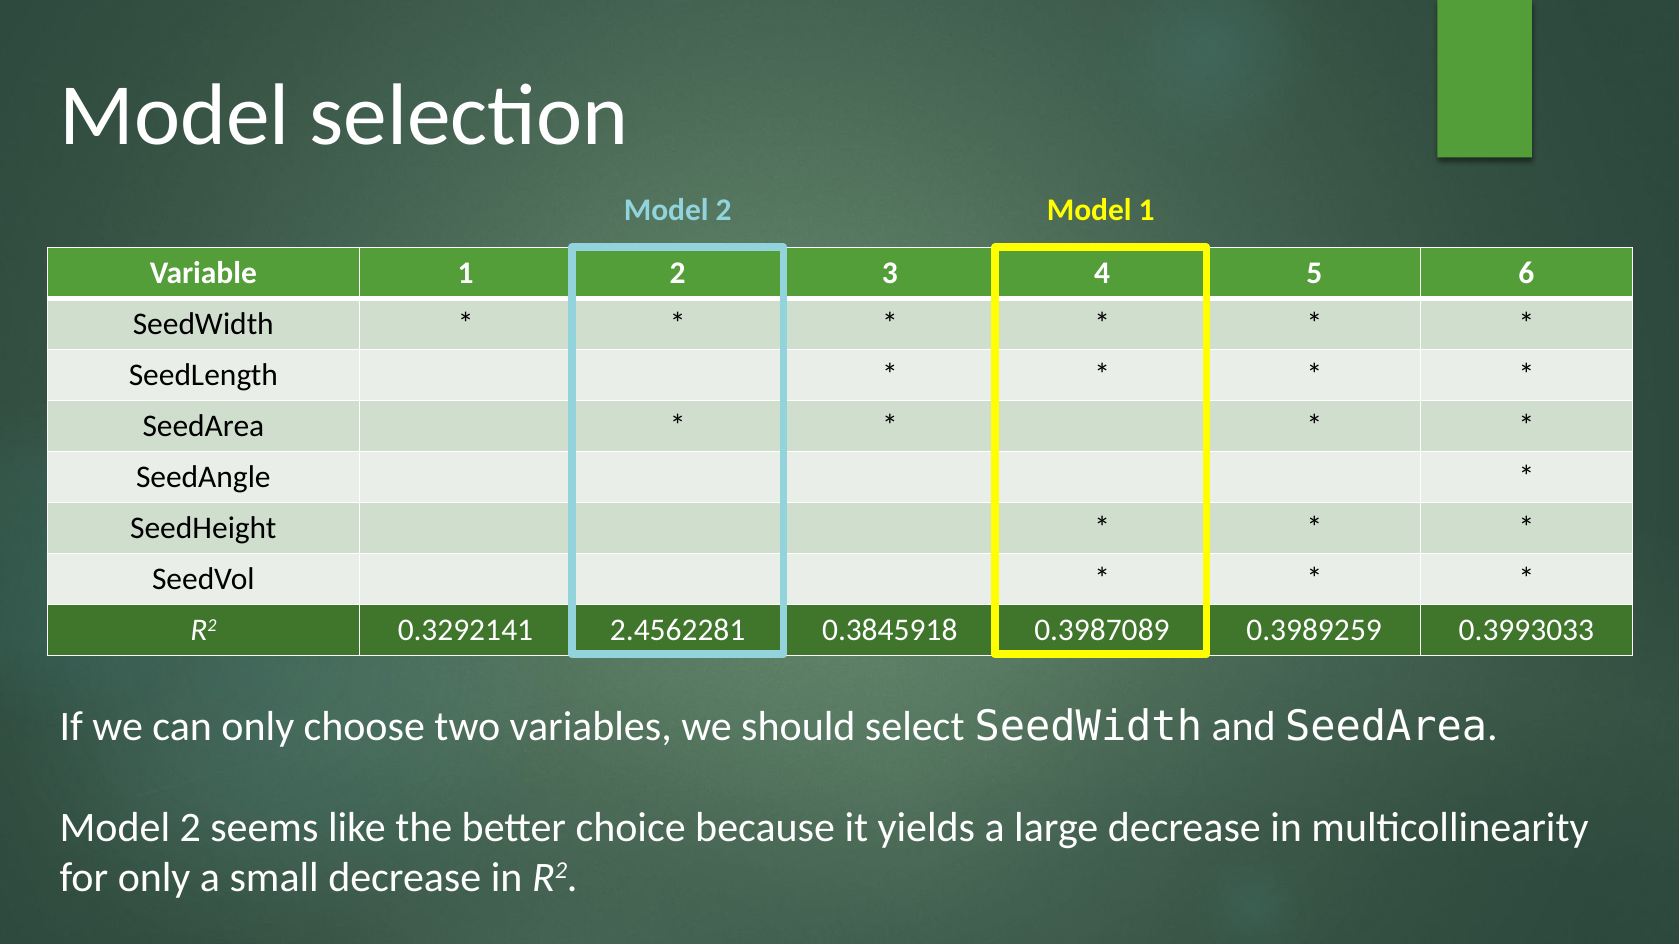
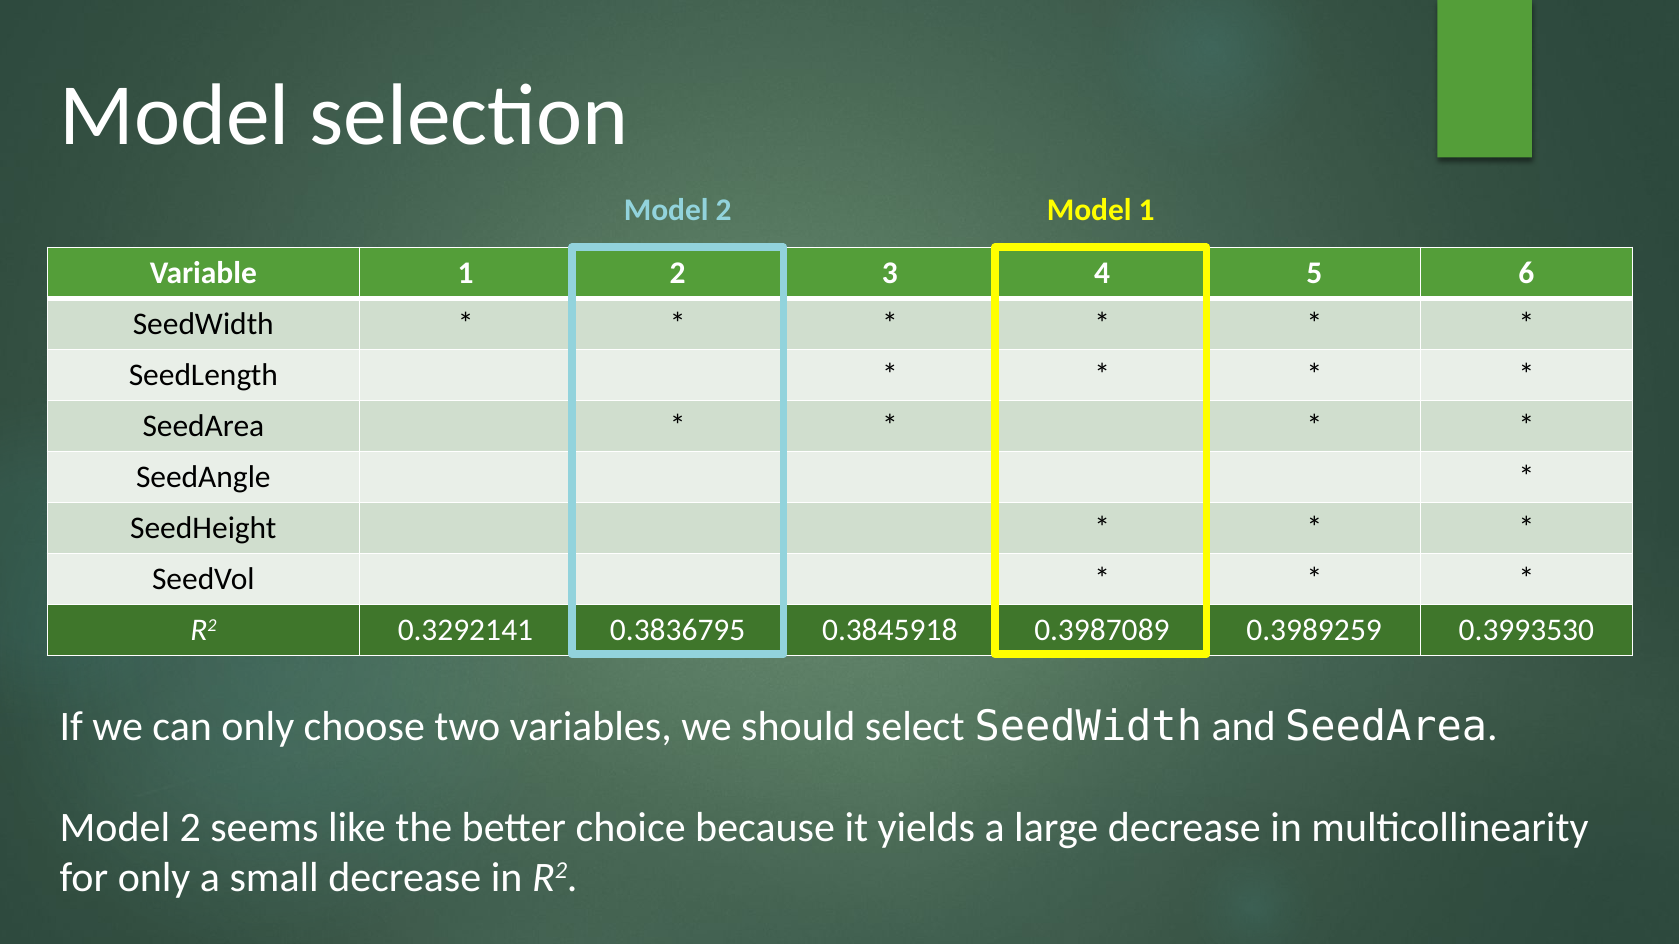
2.4562281: 2.4562281 -> 0.3836795 (678, 631)
0.3993033: 0.3993033 -> 0.3993530 (1526, 631)
